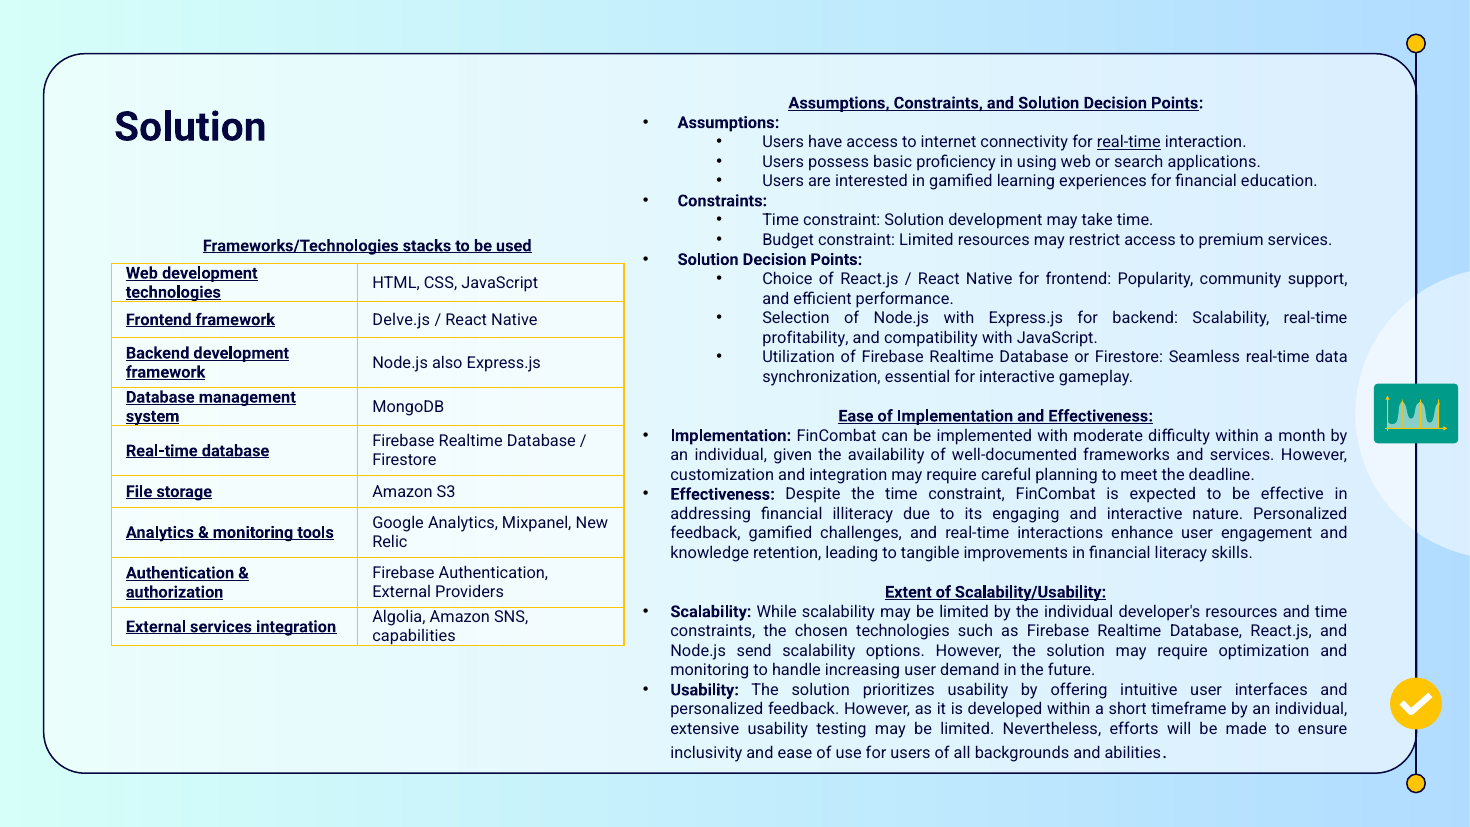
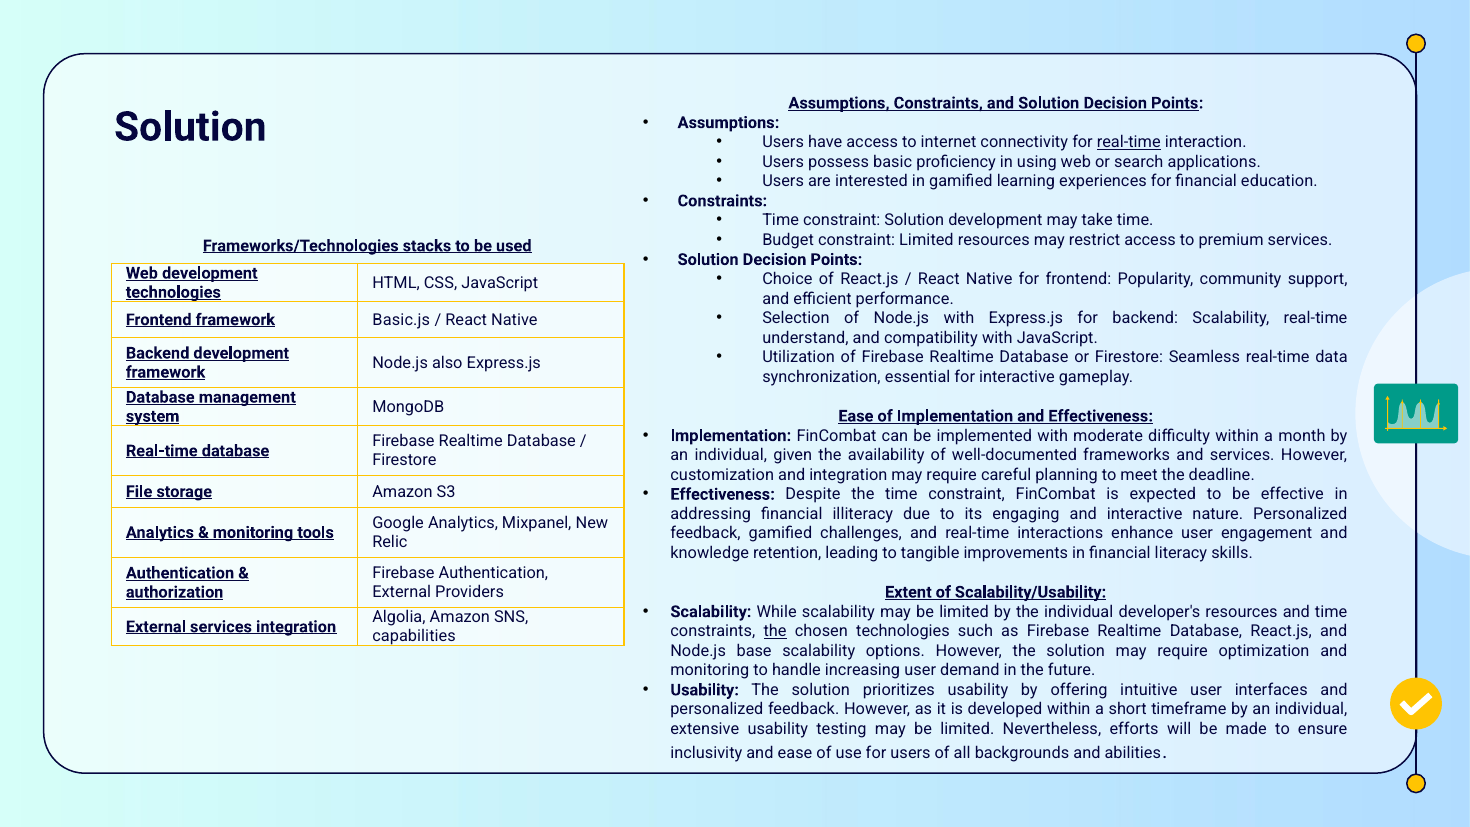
Delve.js: Delve.js -> Basic.js (401, 320)
profitability: profitability -> understand (805, 338)
the underline: none -> present (775, 631)
send: send -> base (754, 651)
